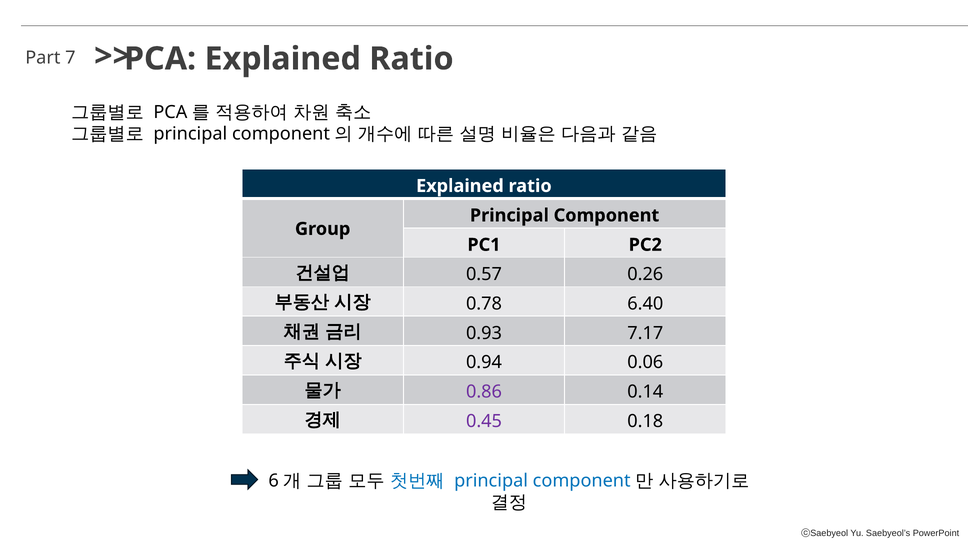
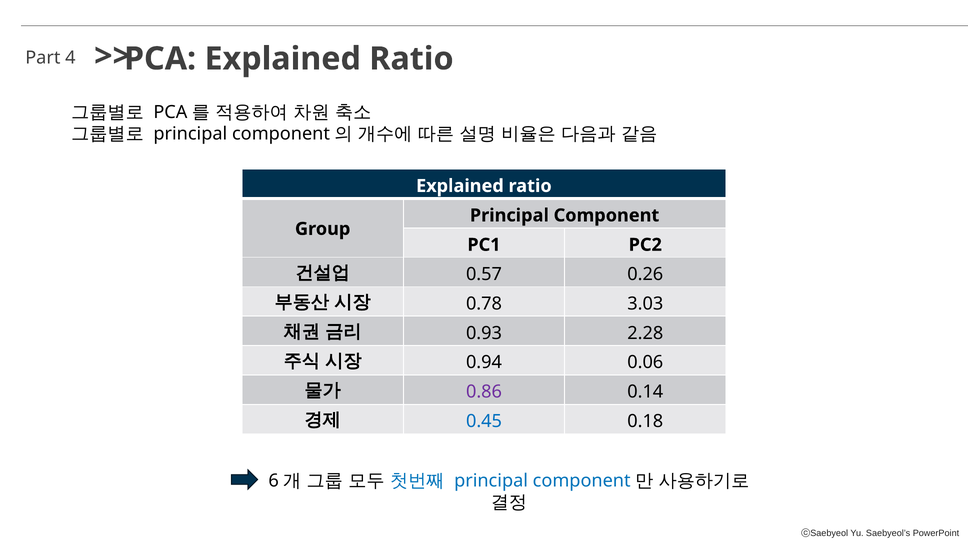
7: 7 -> 4 (70, 58)
6.40: 6.40 -> 3.03 (645, 304)
7.17: 7.17 -> 2.28 (645, 333)
0.45 colour: purple -> blue (484, 422)
